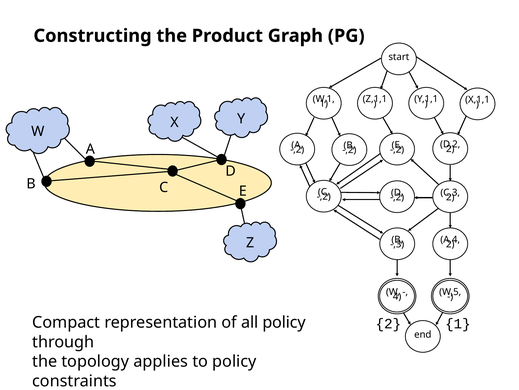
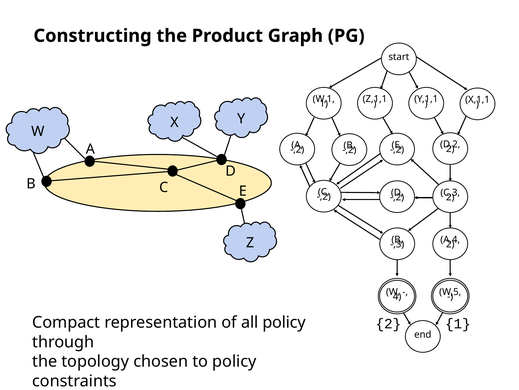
applies: applies -> chosen (161, 361)
